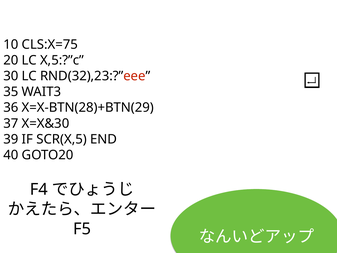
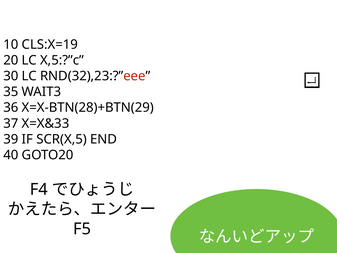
CLS:X=75: CLS:X=75 -> CLS:X=19 (50, 44)
X=X&30: X=X&30 -> X=X&33 (45, 123)
